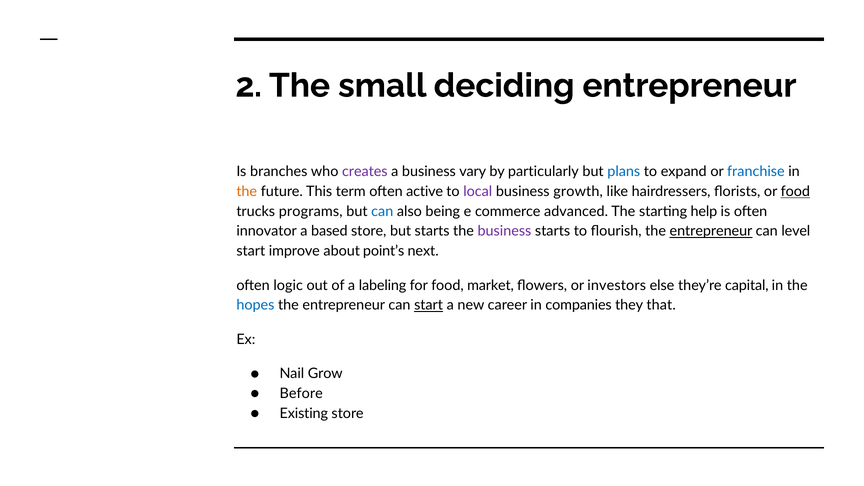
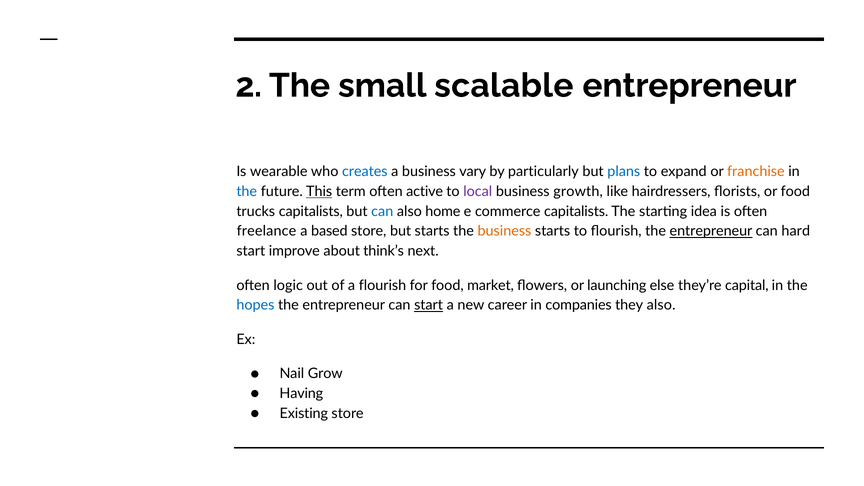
deciding: deciding -> scalable (504, 86)
branches: branches -> wearable (279, 172)
creates colour: purple -> blue (365, 172)
franchise colour: blue -> orange (756, 172)
the colour: orange -> blue (247, 192)
This underline: none -> present (319, 192)
food underline: present -> none (795, 192)
trucks programs: programs -> capitalists (311, 211)
being: being -> home (443, 211)
commerce advanced: advanced -> capitalists (576, 211)
help: help -> idea (704, 211)
innovator: innovator -> freelance (266, 231)
business colour: purple -> orange (504, 231)
level: level -> hard (796, 231)
point’s: point’s -> think’s (384, 251)
a labeling: labeling -> flourish (382, 285)
investors: investors -> launching (617, 285)
they that: that -> also (661, 305)
Before: Before -> Having (301, 394)
